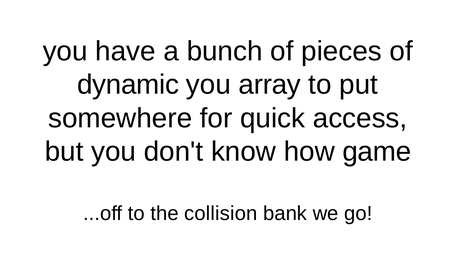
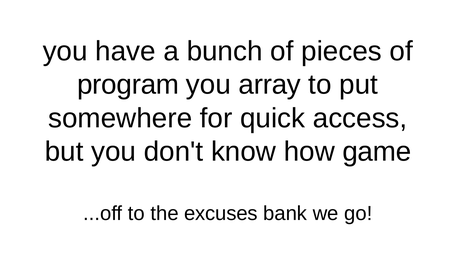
dynamic: dynamic -> program (128, 85)
collision: collision -> excuses (221, 213)
